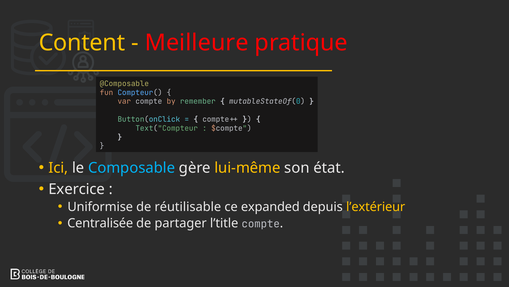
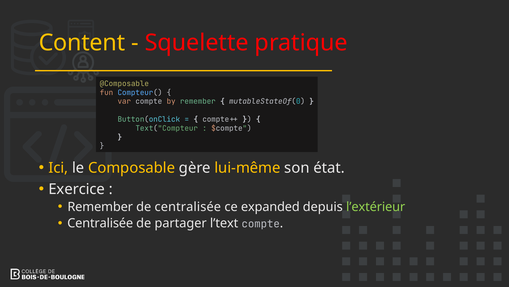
Meilleure: Meilleure -> Squelette (197, 43)
Composable colour: light blue -> yellow (132, 168)
Uniformise: Uniformise -> Remember (100, 206)
de réutilisable: réutilisable -> centralisée (188, 206)
l’extérieur colour: yellow -> light green (376, 206)
l’title: l’title -> l’text (224, 223)
